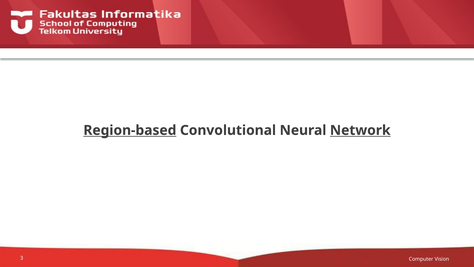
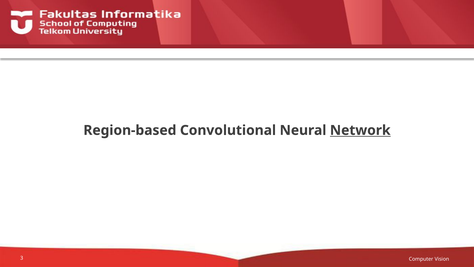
Region-based underline: present -> none (130, 130)
